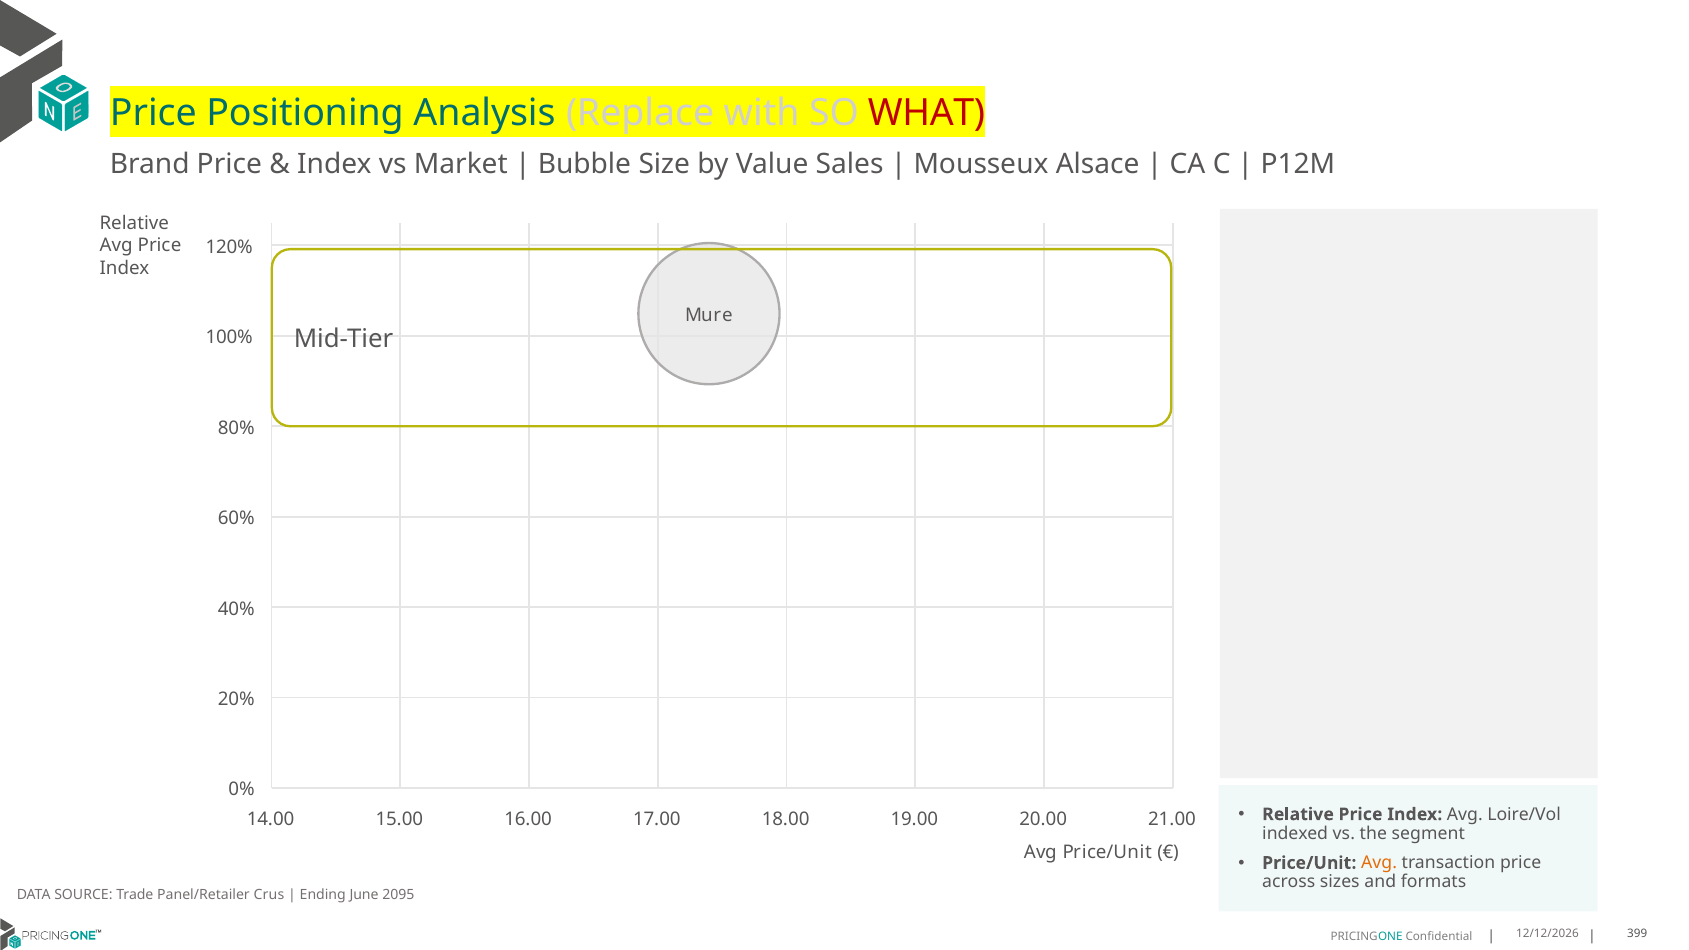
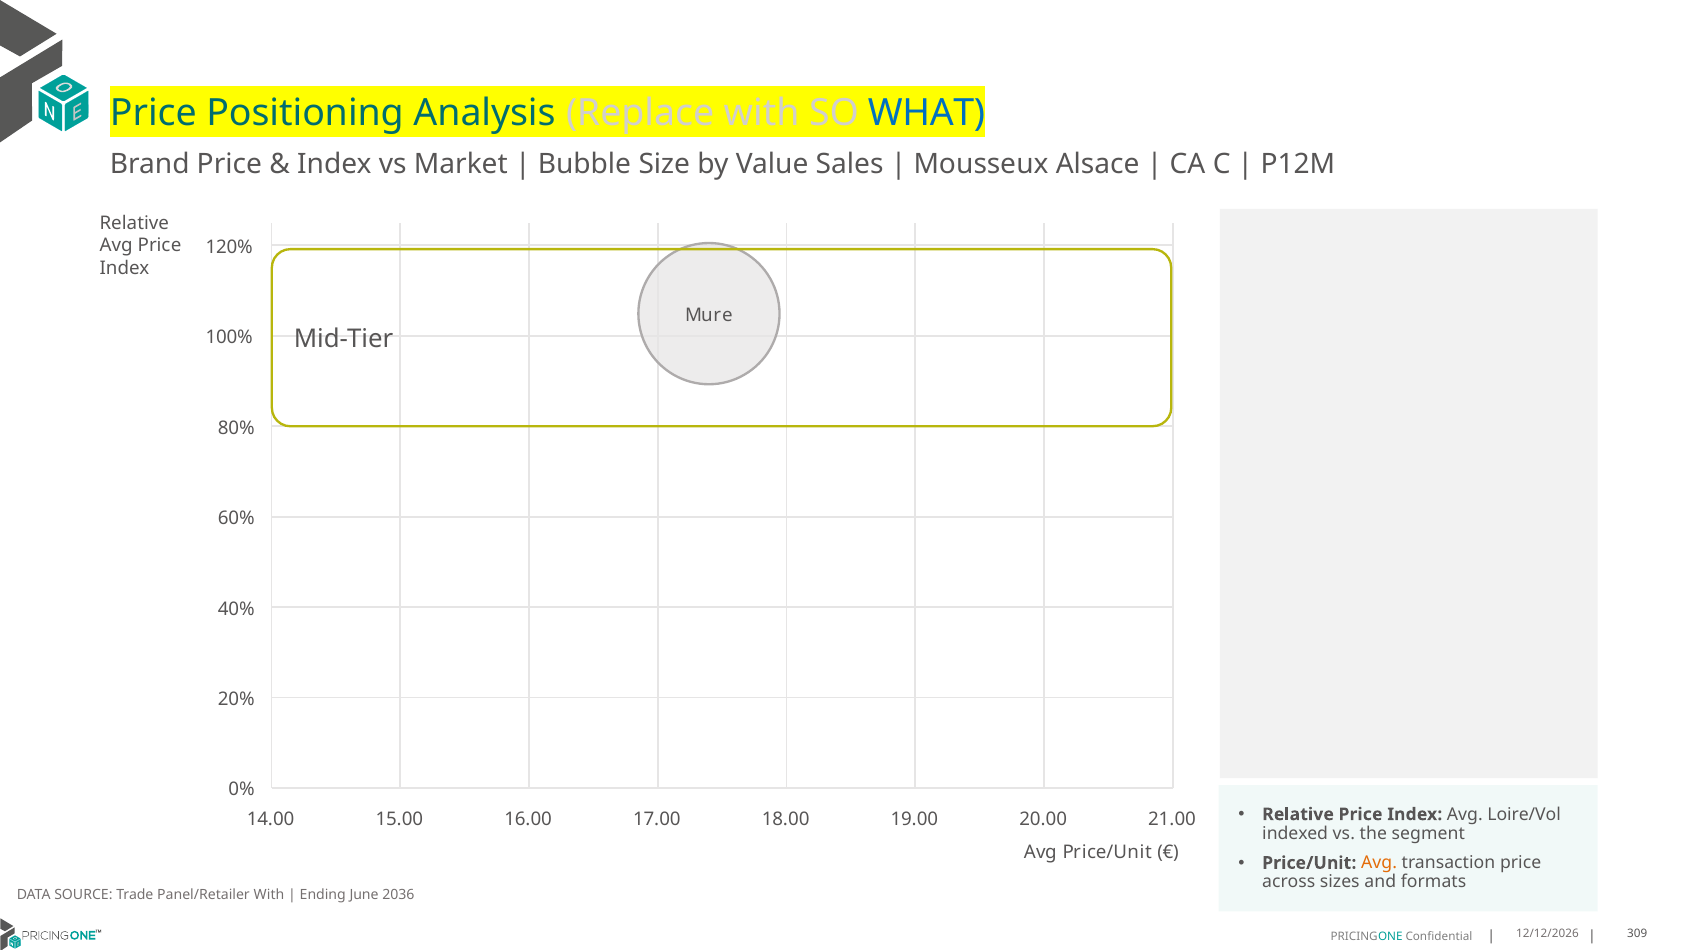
WHAT colour: red -> blue (927, 114)
Panel/Retailer Crus: Crus -> With (269, 895)
2095: 2095 -> 2036 (398, 895)
399: 399 -> 309 (1637, 934)
